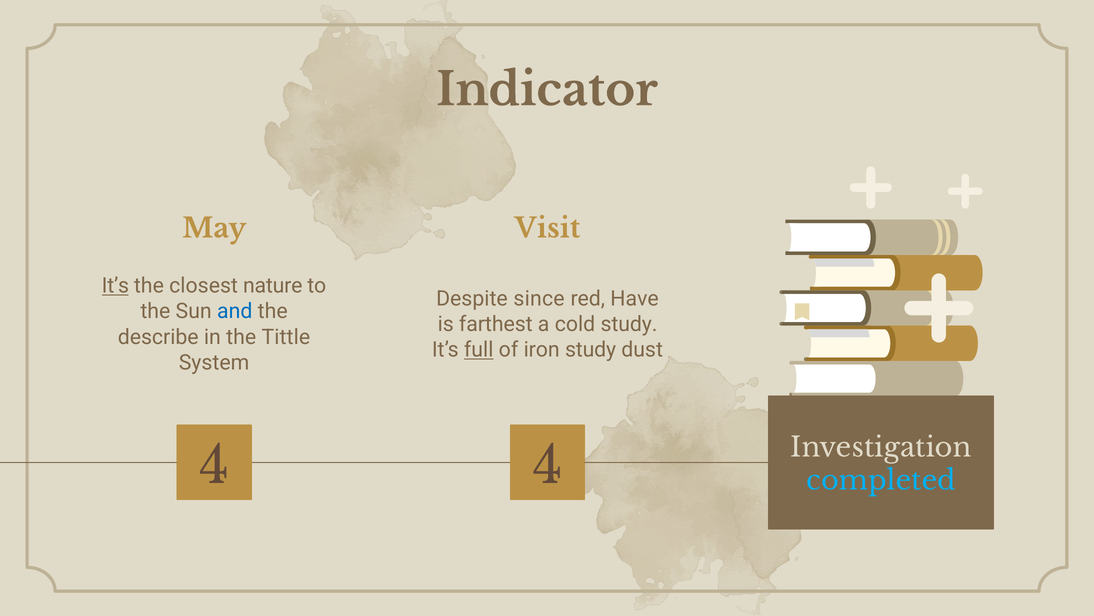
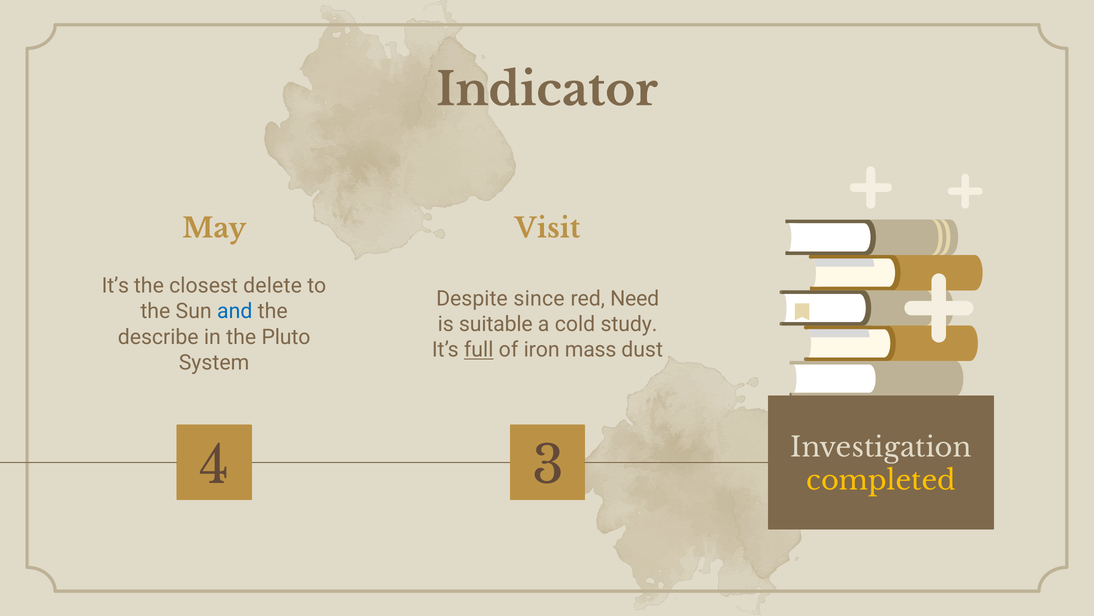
It’s underline: present -> none (115, 286)
nature: nature -> delete (273, 286)
Have: Have -> Need (635, 298)
farthest: farthest -> suitable (496, 324)
Tittle: Tittle -> Pluto (286, 337)
iron study: study -> mass (591, 349)
4 4: 4 -> 3 (548, 466)
completed colour: light blue -> yellow (881, 480)
